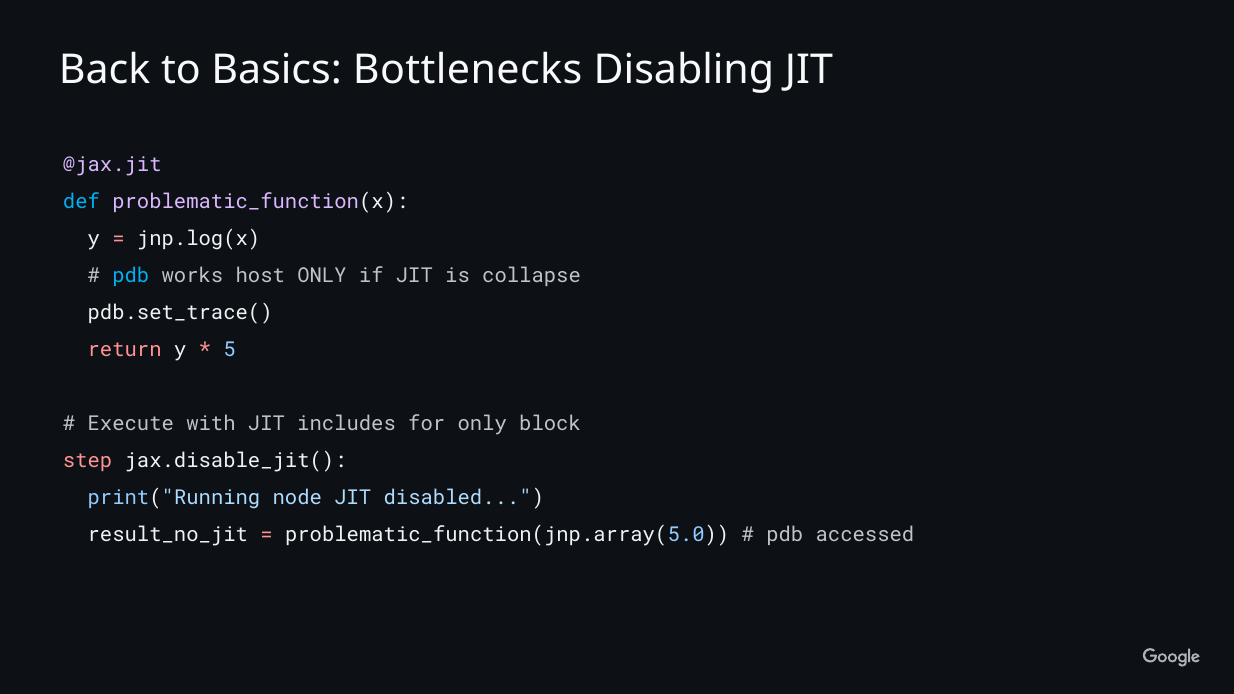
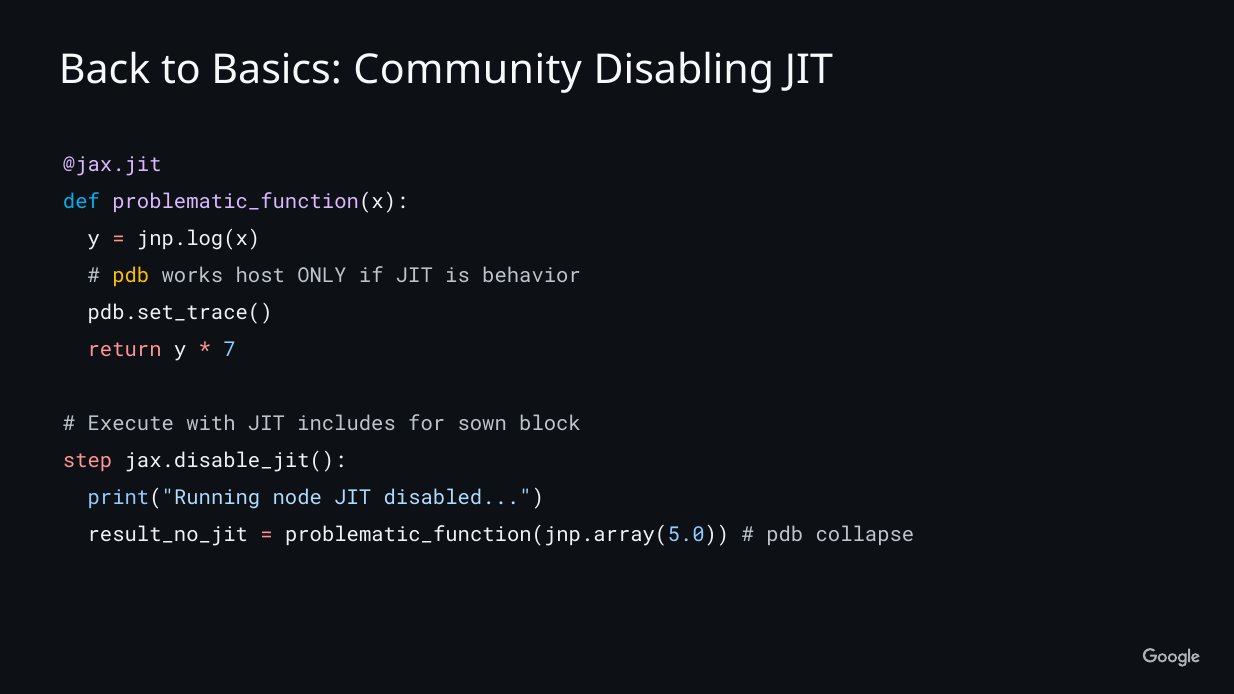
Bottlenecks: Bottlenecks -> Community (468, 70)
pdb colour: light blue -> yellow (131, 275)
collapse: collapse -> behavior (532, 275)
5: 5 -> 7 (230, 349)
for only: only -> sown (482, 423)
accessed: accessed -> collapse (865, 535)
